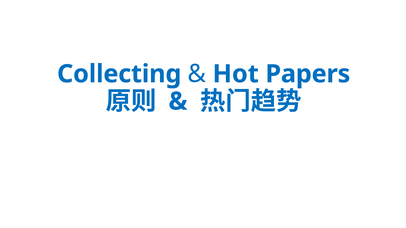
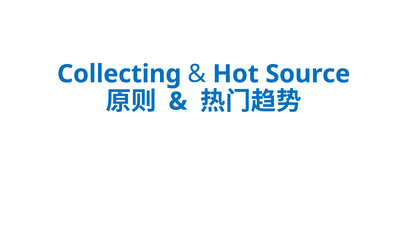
Papers: Papers -> Source (308, 74)
